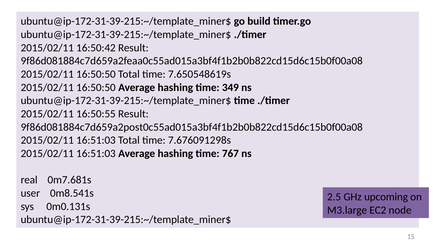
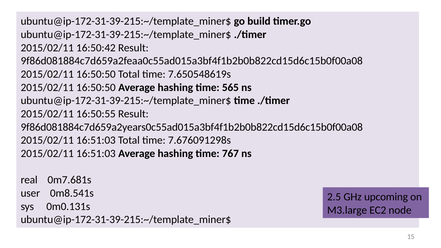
349: 349 -> 565 (230, 87)
9f86d081884c7d659a2post0c55ad015a3bf4f1b2b0b822cd15d6c15b0f00a08: 9f86d081884c7d659a2post0c55ad015a3bf4f1b2b0b822cd15d6c15b0f00a08 -> 9f86d081884c7d659a2years0c55ad015a3bf4f1b2b0b822cd15d6c15b0f00a08 (192, 127)
